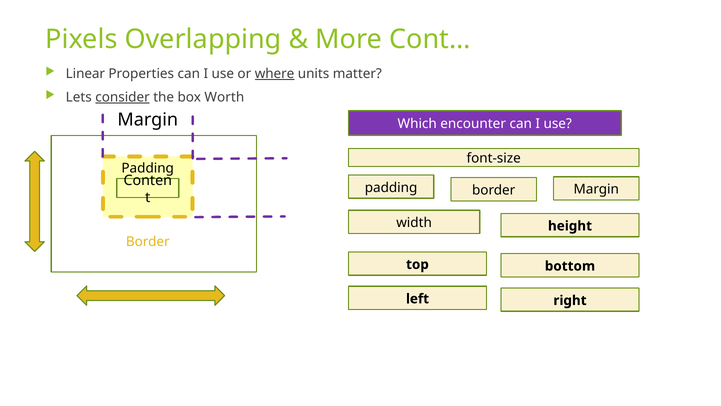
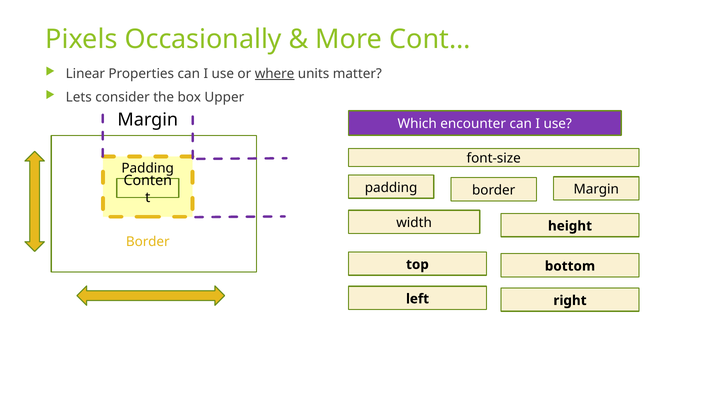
Overlapping: Overlapping -> Occasionally (203, 39)
consider underline: present -> none (123, 97)
Worth: Worth -> Upper (224, 97)
